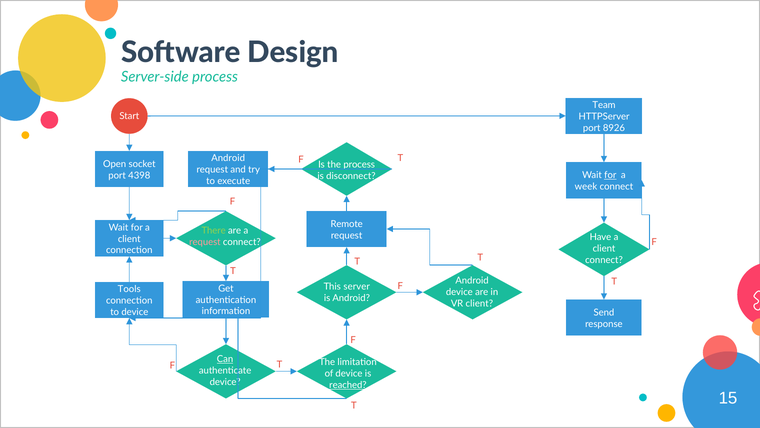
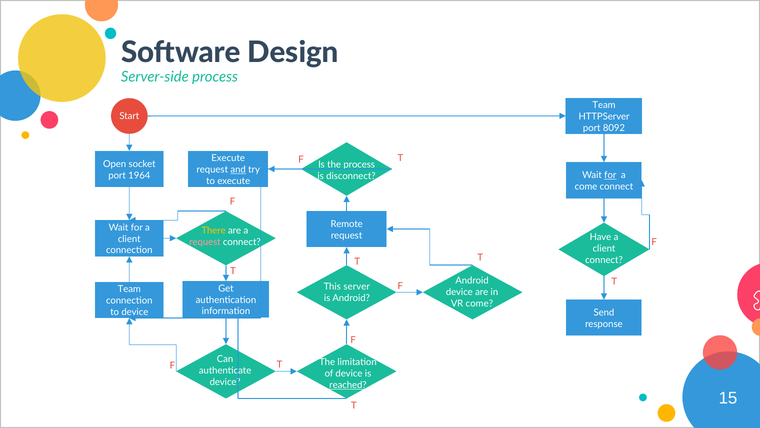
8926: 8926 -> 8092 (614, 128)
Android: Android -> Execute (228, 158)
and underline: none -> present (238, 169)
4398: 4398 -> 1964 (139, 175)
week: week -> come (586, 186)
There colour: light green -> yellow (214, 230)
Tools: Tools -> Team (129, 289)
VR client: client -> come (479, 303)
Can underline: present -> none (225, 359)
